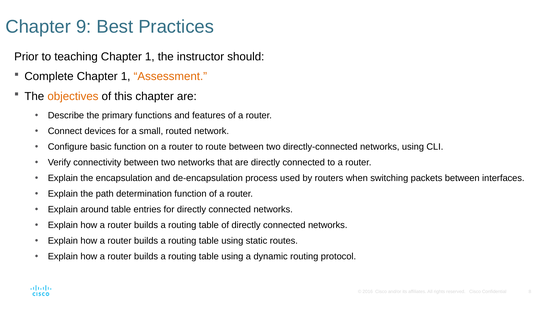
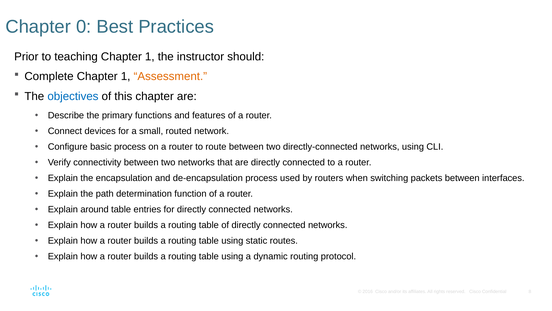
9: 9 -> 0 (84, 27)
objectives colour: orange -> blue (73, 96)
basic function: function -> process (130, 147)
